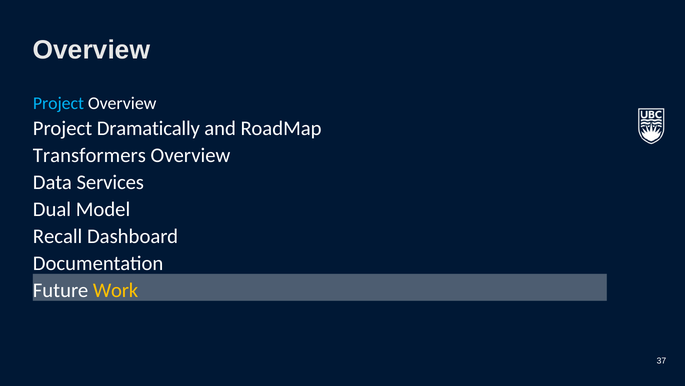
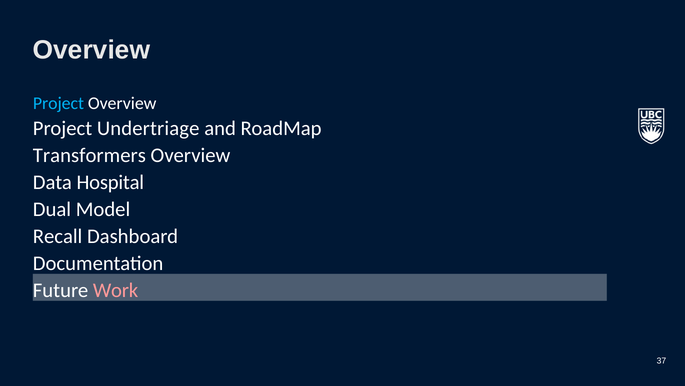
Dramatically: Dramatically -> Undertriage (148, 128)
Services: Services -> Hospital (110, 182)
Work colour: yellow -> pink (116, 290)
